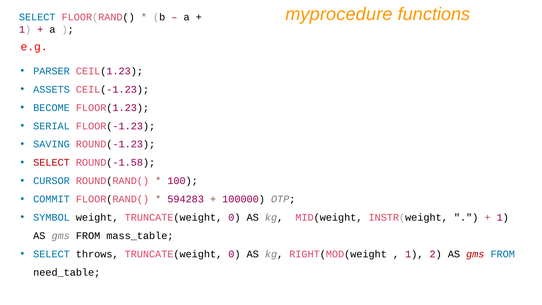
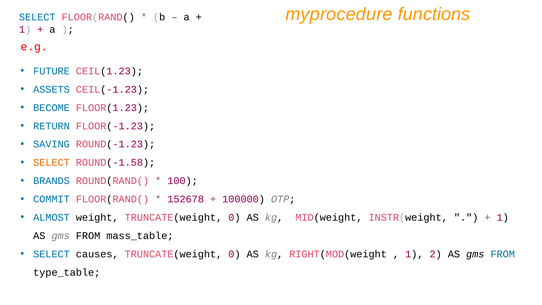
PARSER: PARSER -> FUTURE (52, 71)
SERIAL: SERIAL -> RETURN (52, 126)
SELECT colour: red -> orange (52, 163)
CURSOR: CURSOR -> BRANDS (52, 181)
594283: 594283 -> 152678 (186, 199)
SYMBOL: SYMBOL -> ALMOST (52, 217)
throws: throws -> causes (97, 254)
gms colour: red -> black (475, 254)
need_table: need_table -> type_table (67, 272)
